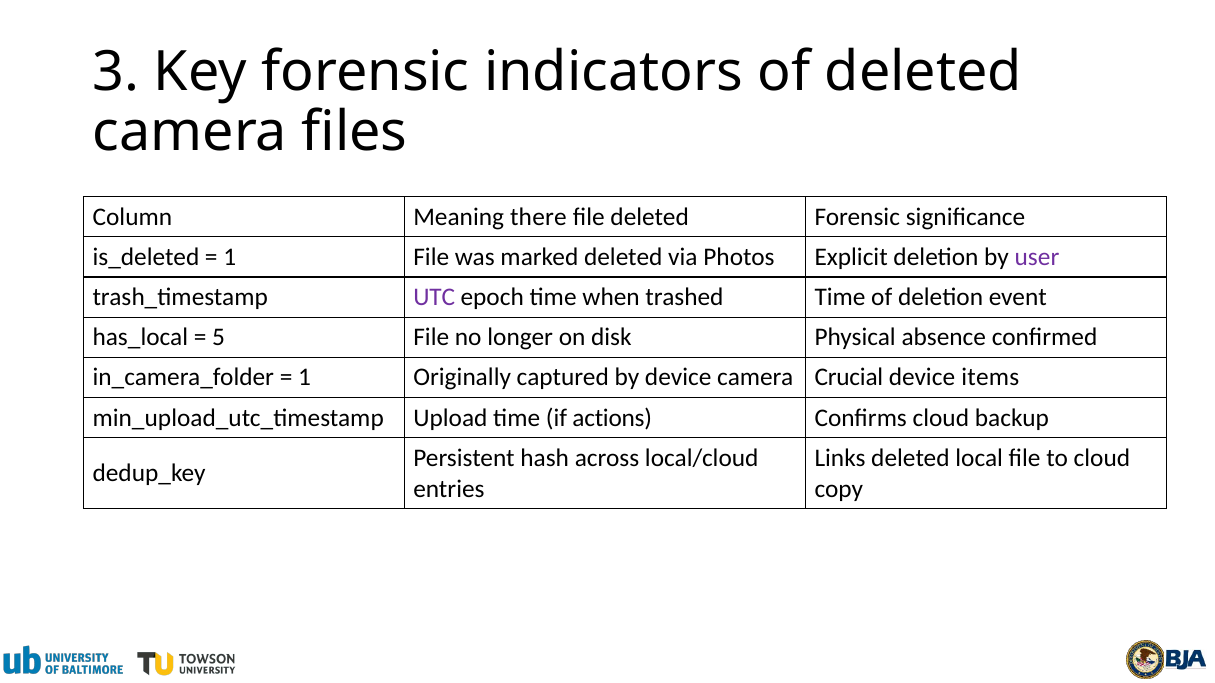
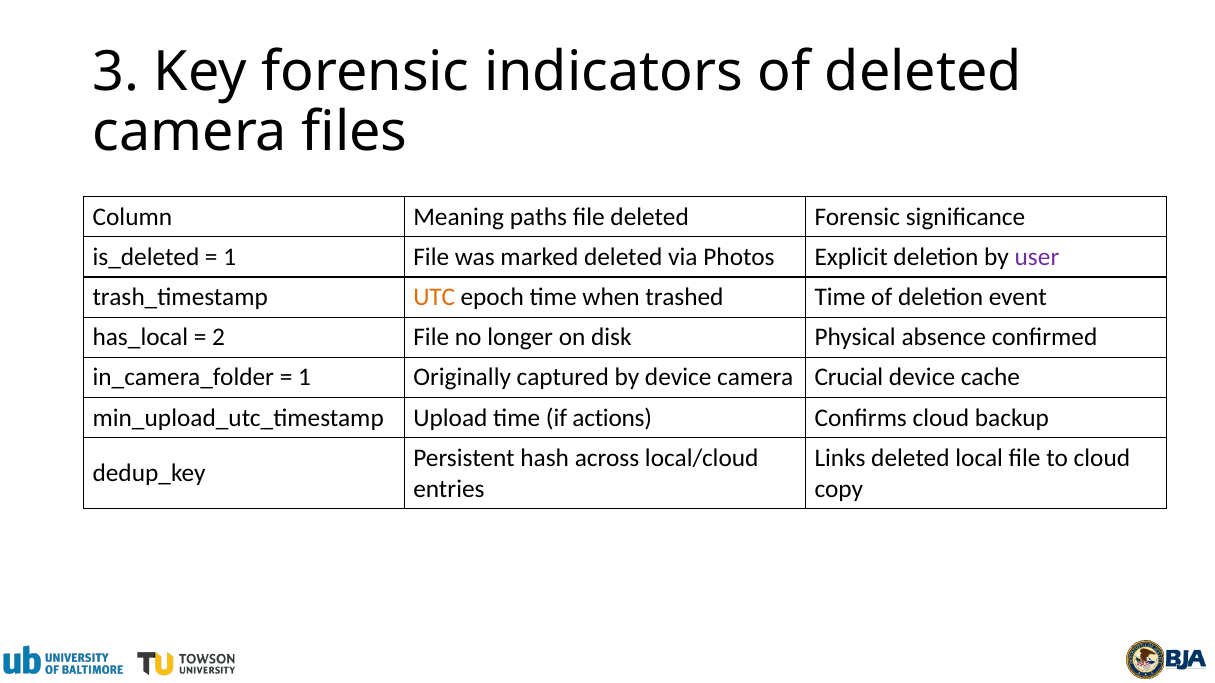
there: there -> paths (538, 217)
UTC colour: purple -> orange (434, 297)
5: 5 -> 2 (219, 338)
items: items -> cache (990, 378)
